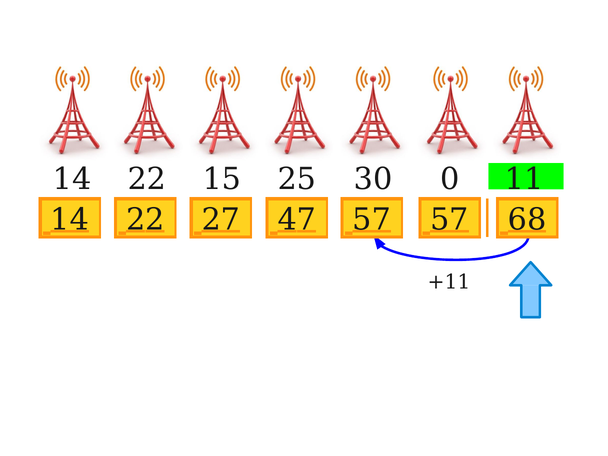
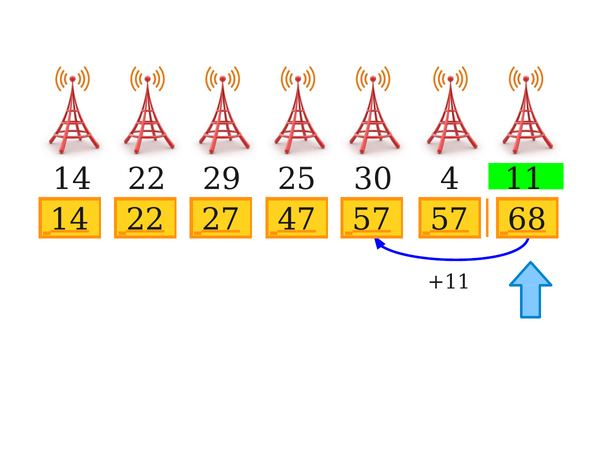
15: 15 -> 29 (222, 179)
0: 0 -> 4 (450, 179)
